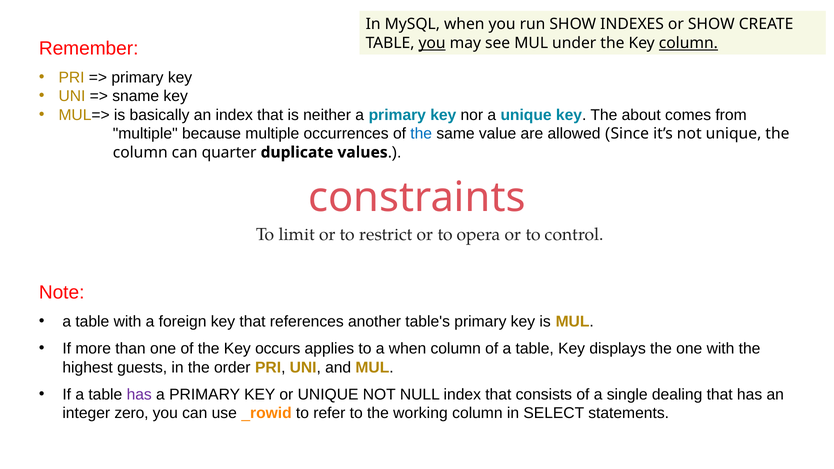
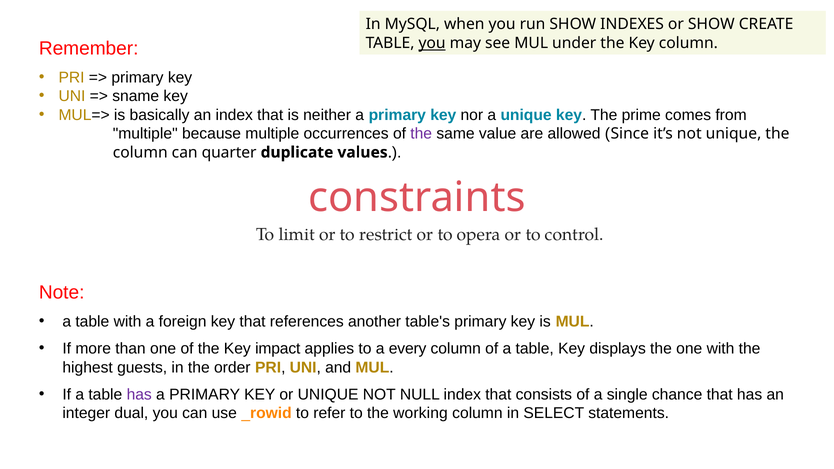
column underline: present -> none (688, 43)
about: about -> prime (641, 115)
the colour: blue -> purple (421, 134)
occurs: occurs -> impact (278, 349)
a when: when -> every (408, 349)
dealing: dealing -> chance (677, 395)
zero: zero -> dual (131, 413)
